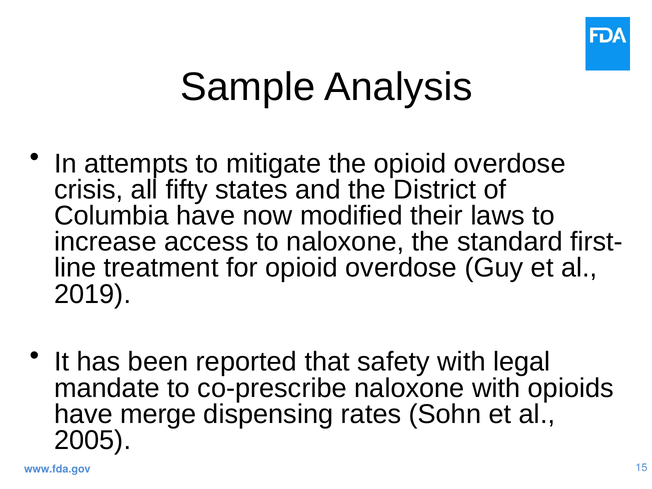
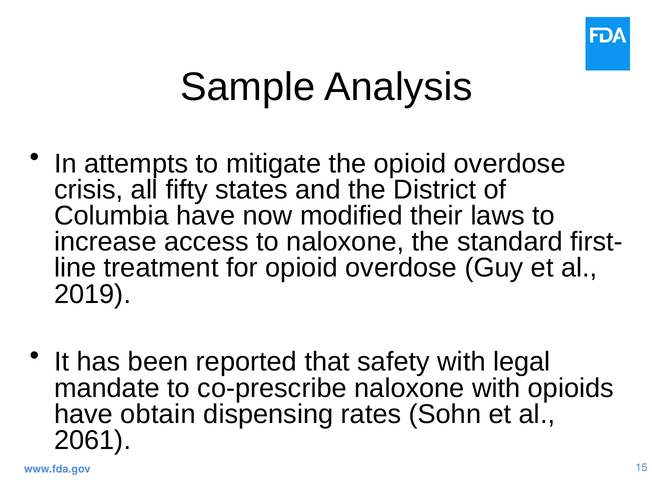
merge: merge -> obtain (158, 414)
2005: 2005 -> 2061 (93, 440)
